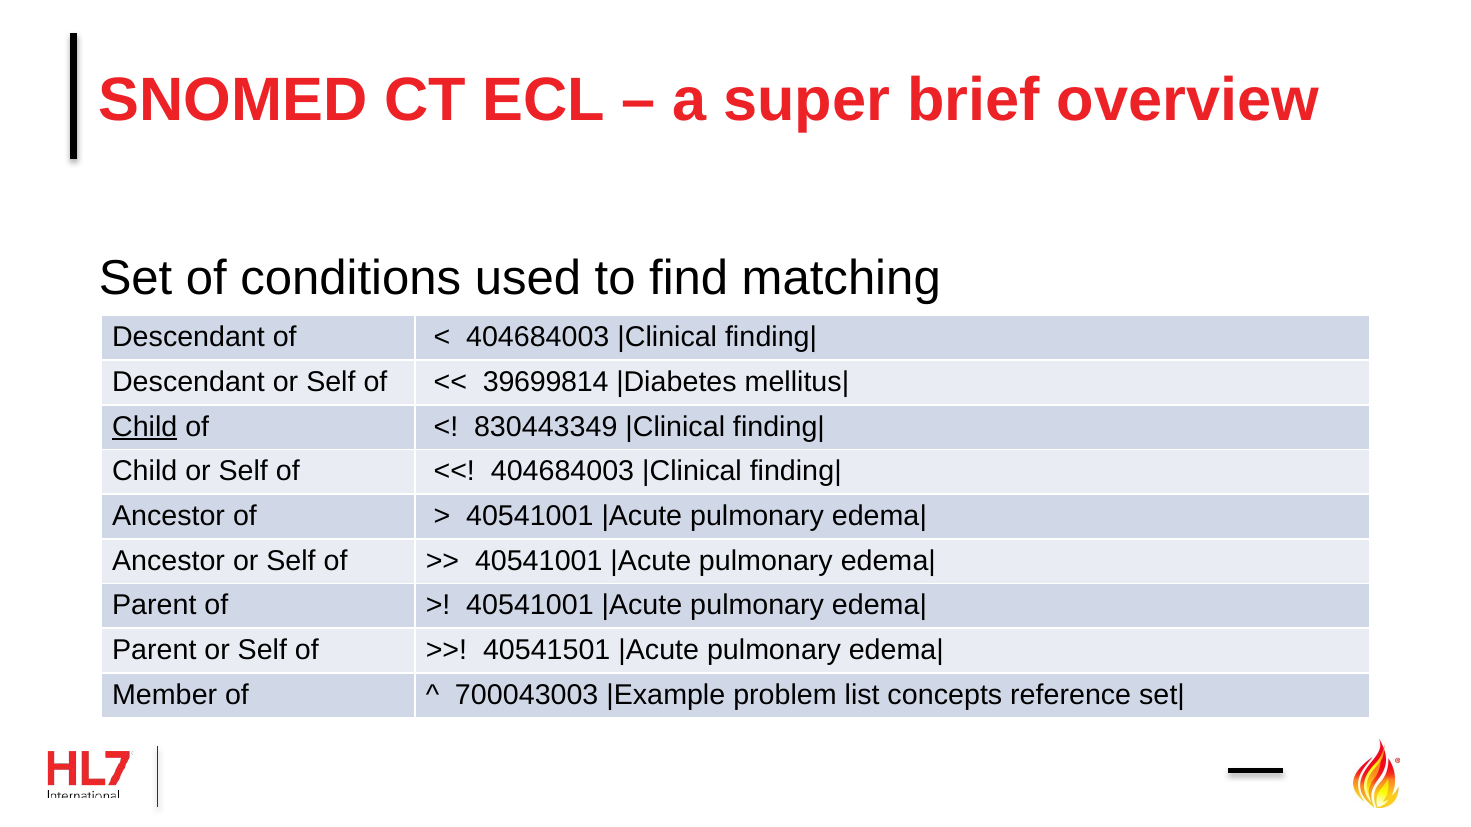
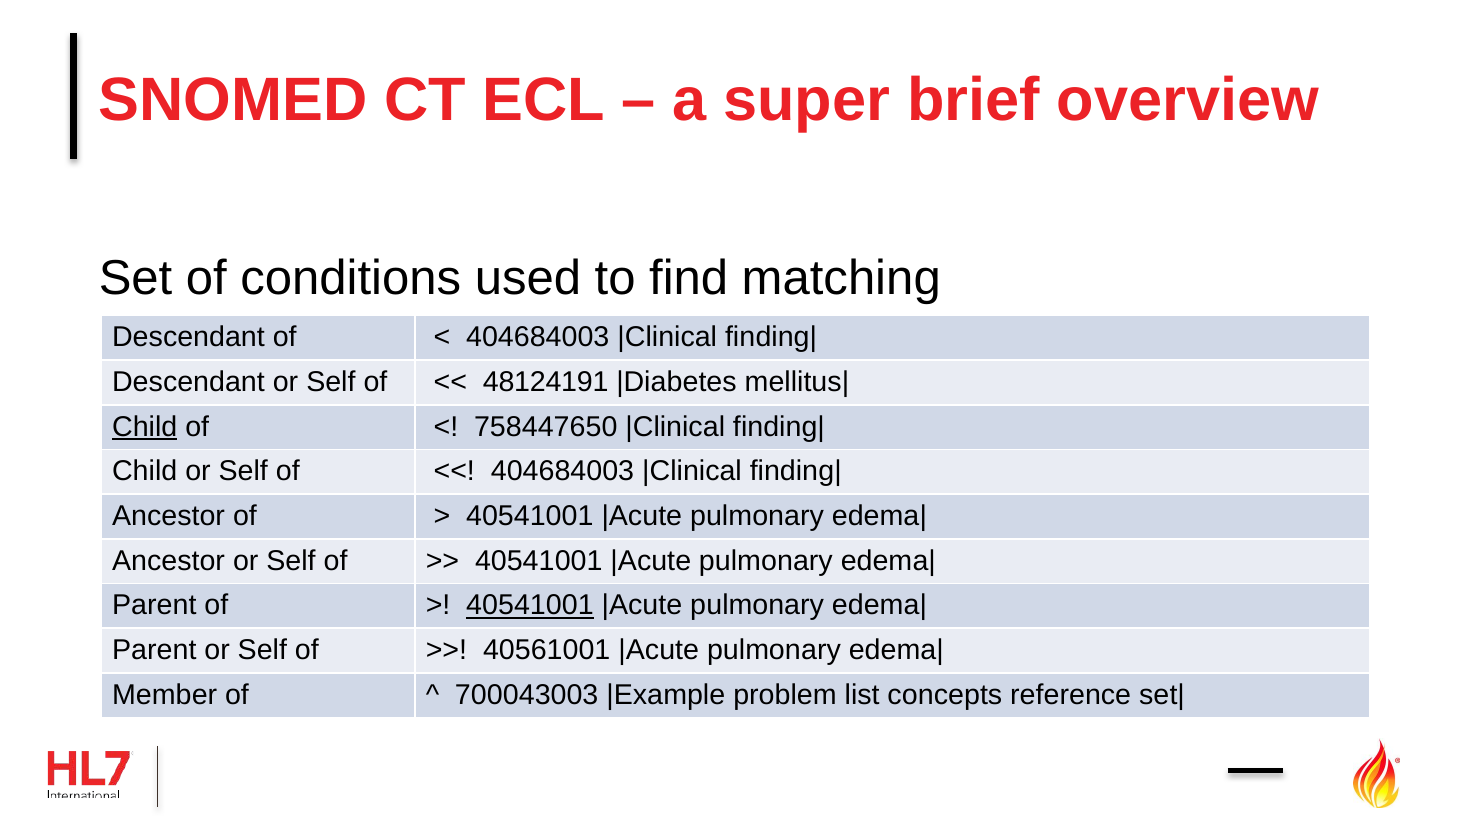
39699814: 39699814 -> 48124191 (546, 382)
830443349: 830443349 -> 758447650 (546, 427)
40541001 underline: none -> present (530, 606)
40541501: 40541501 -> 40561001 (547, 651)
